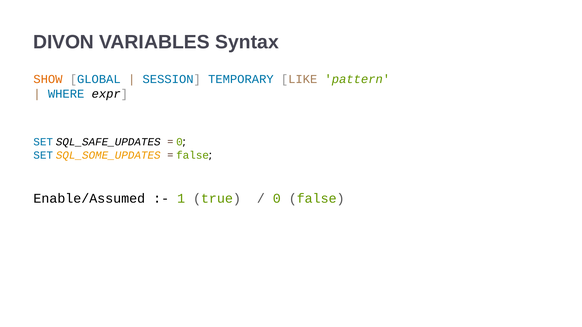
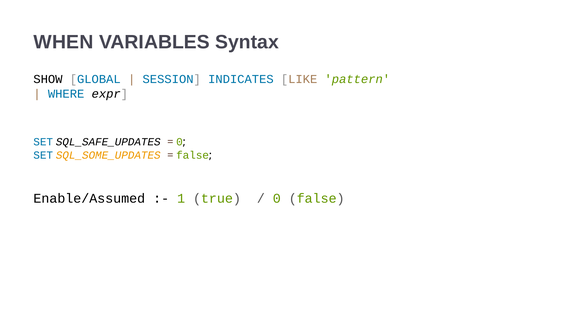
DIVON: DIVON -> WHEN (63, 42)
SHOW colour: orange -> black (48, 79)
TEMPORARY: TEMPORARY -> INDICATES (241, 79)
